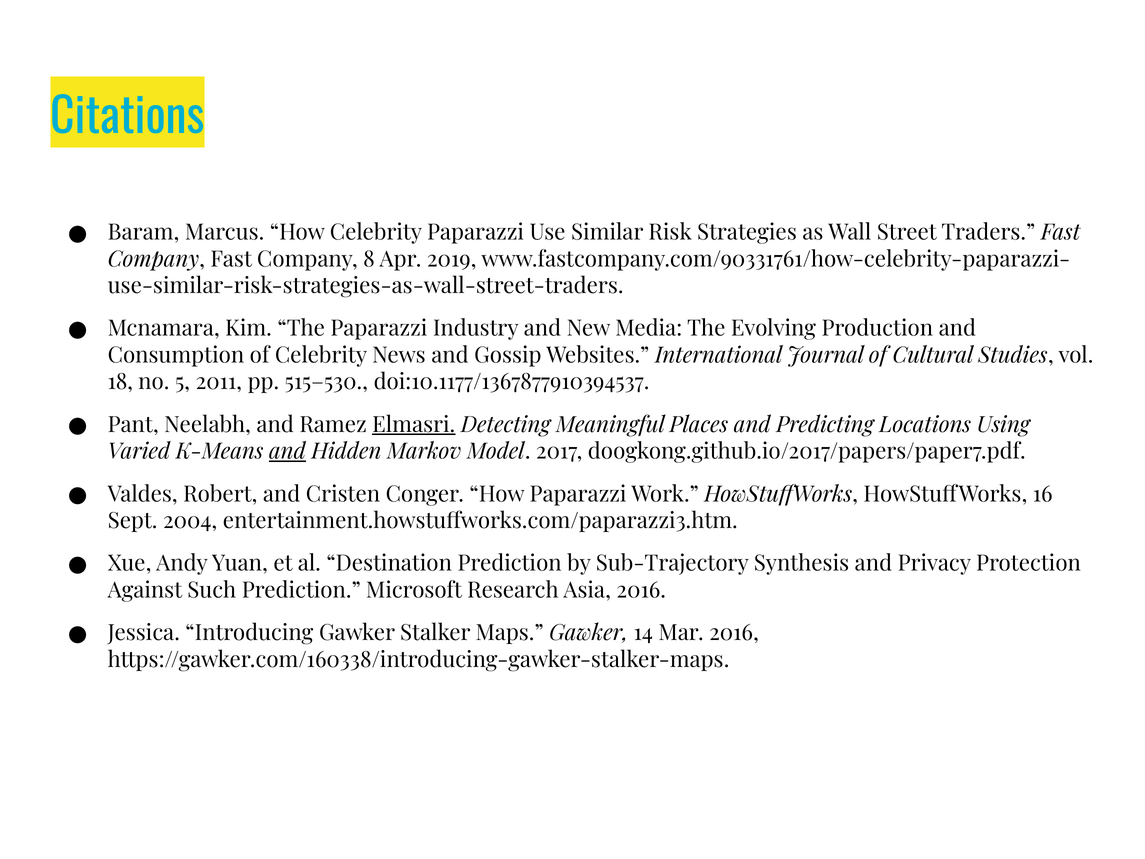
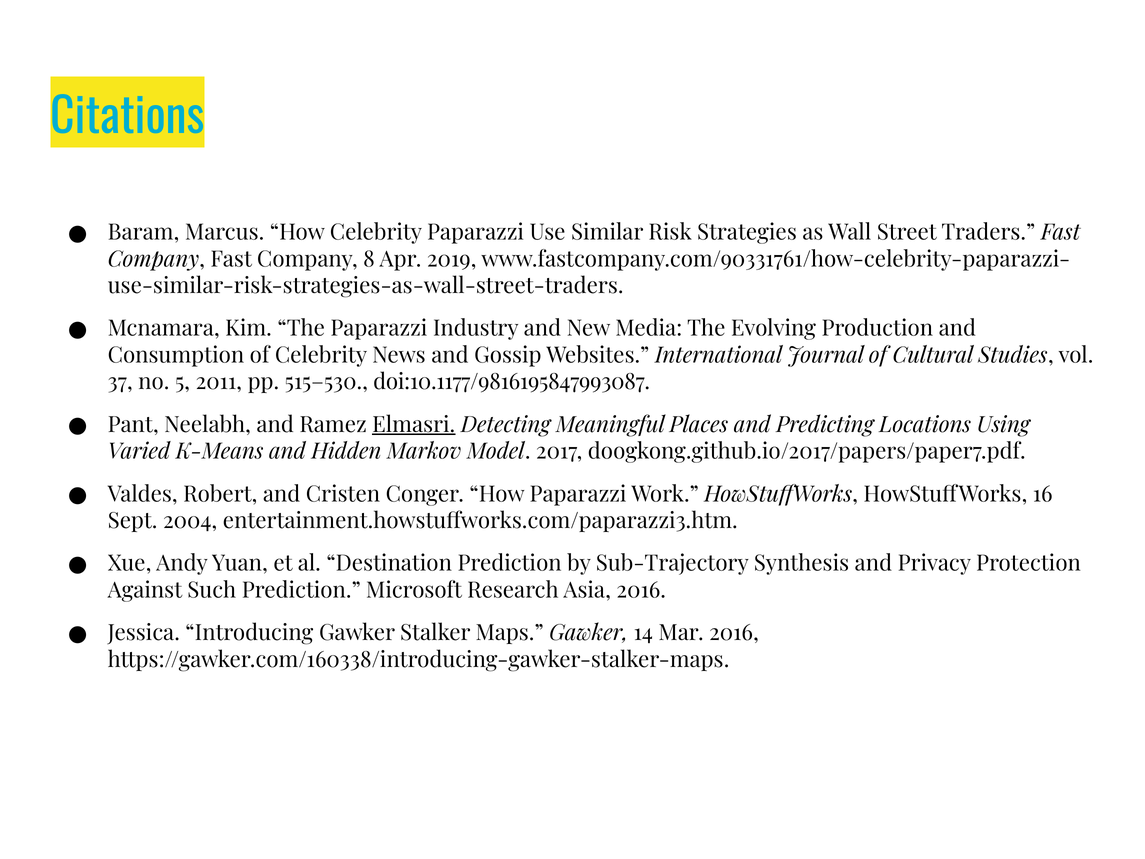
18: 18 -> 37 (120, 382)
doi:10.1177/1367877910394537: doi:10.1177/1367877910394537 -> doi:10.1177/9816195847993087 (512, 382)
and underline: present -> none (287, 451)
